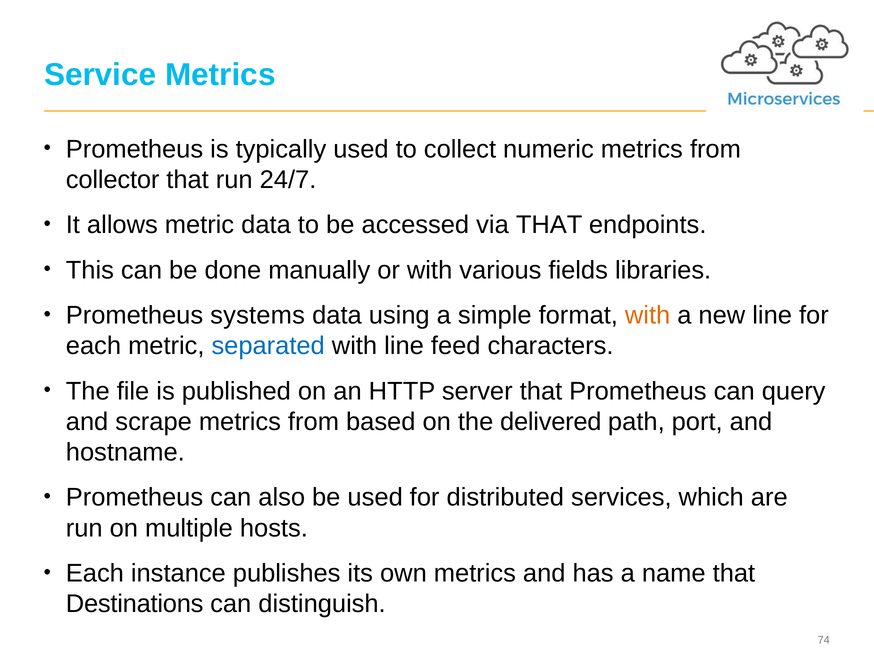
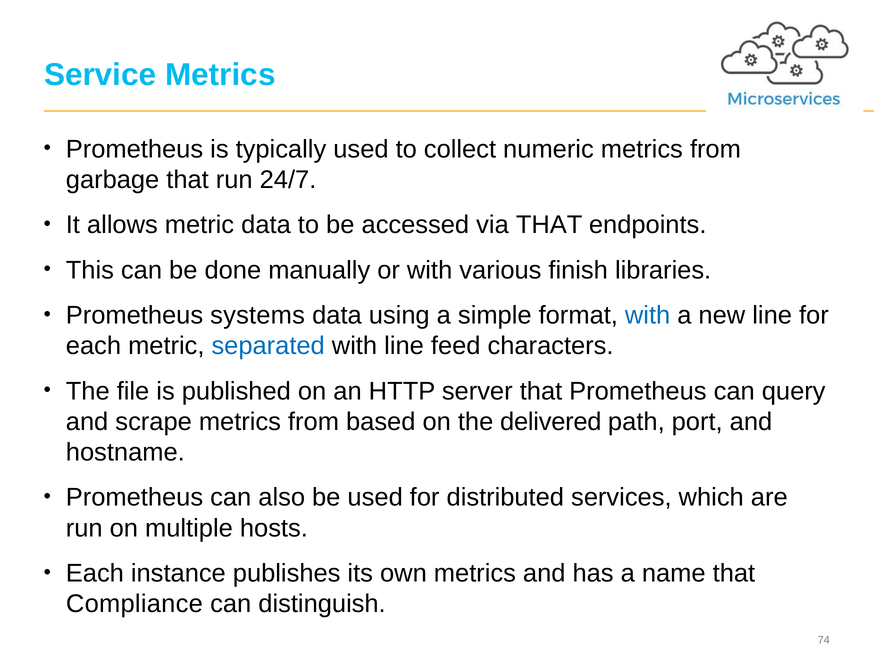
collector: collector -> garbage (113, 180)
fields: fields -> finish (578, 270)
with colour: orange -> blue (648, 315)
Destinations: Destinations -> Compliance (134, 603)
